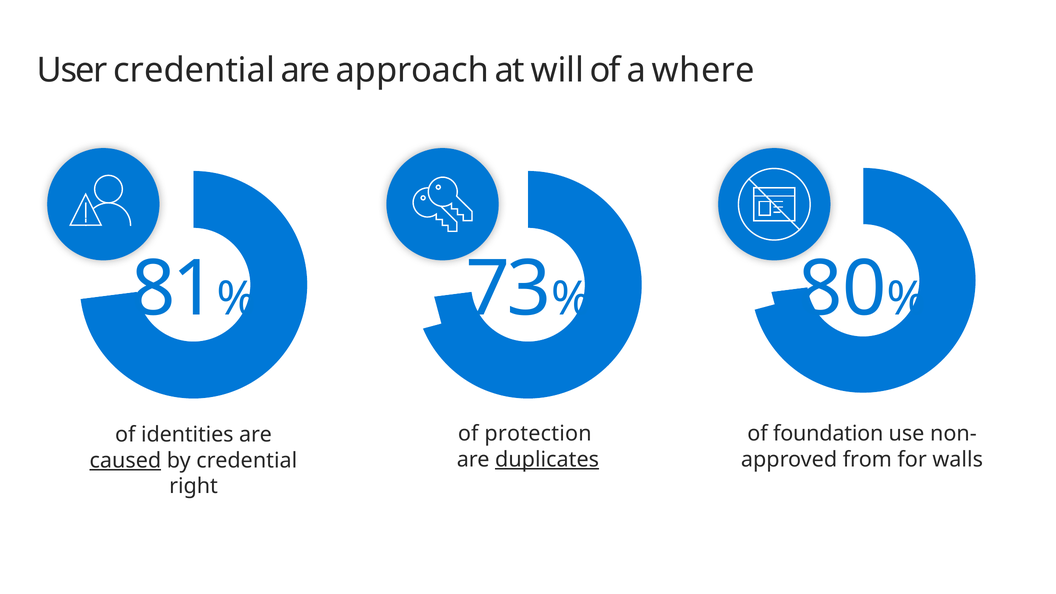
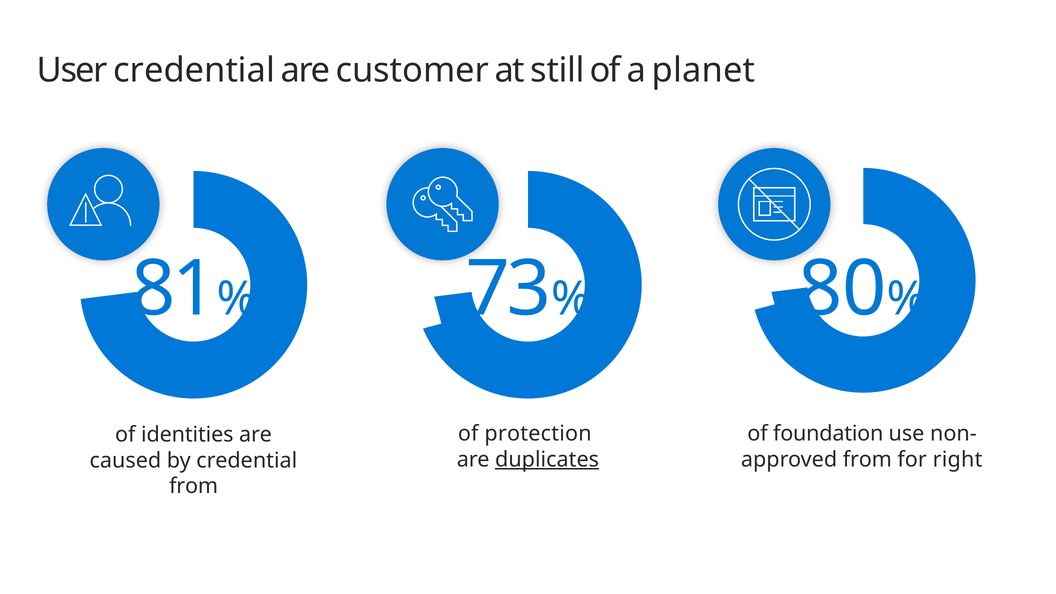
approach: approach -> customer (412, 70)
will: will -> still (558, 70)
where: where -> planet (703, 70)
walls: walls -> right (958, 459)
caused underline: present -> none (125, 460)
right: right -> from (194, 486)
